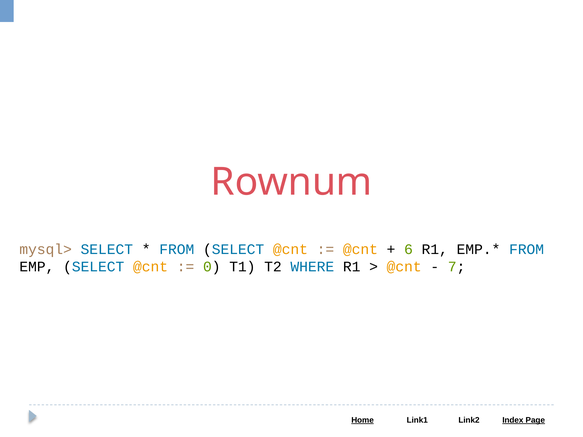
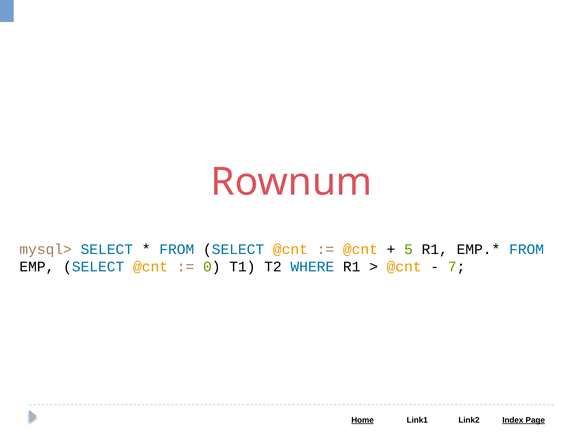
6: 6 -> 5 (409, 249)
